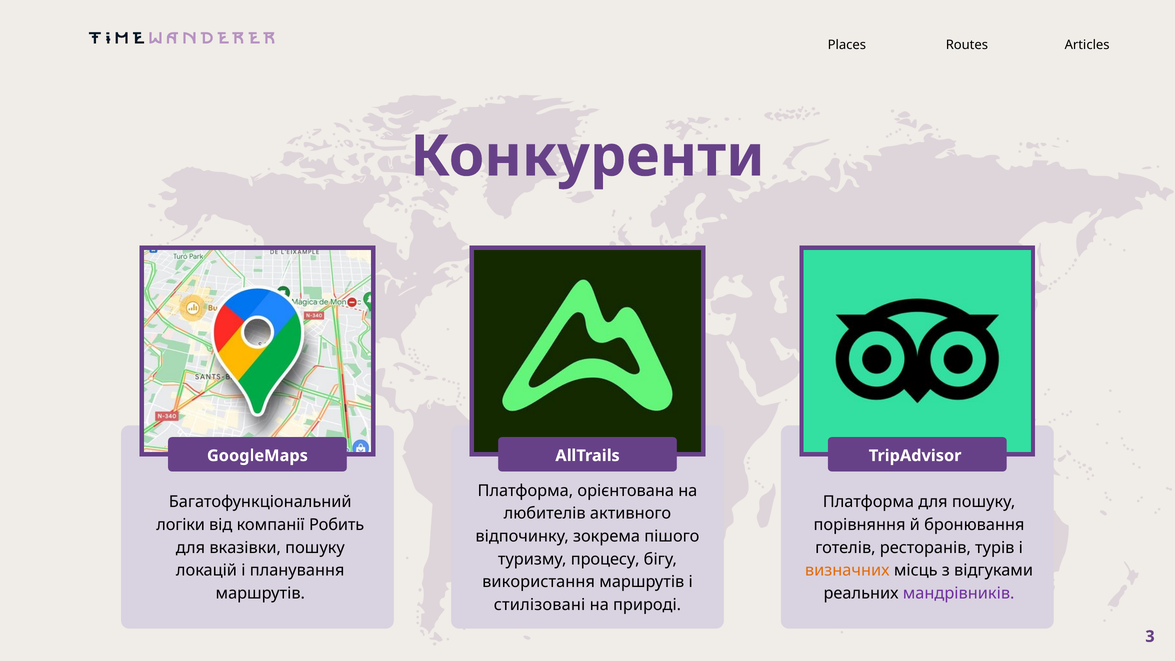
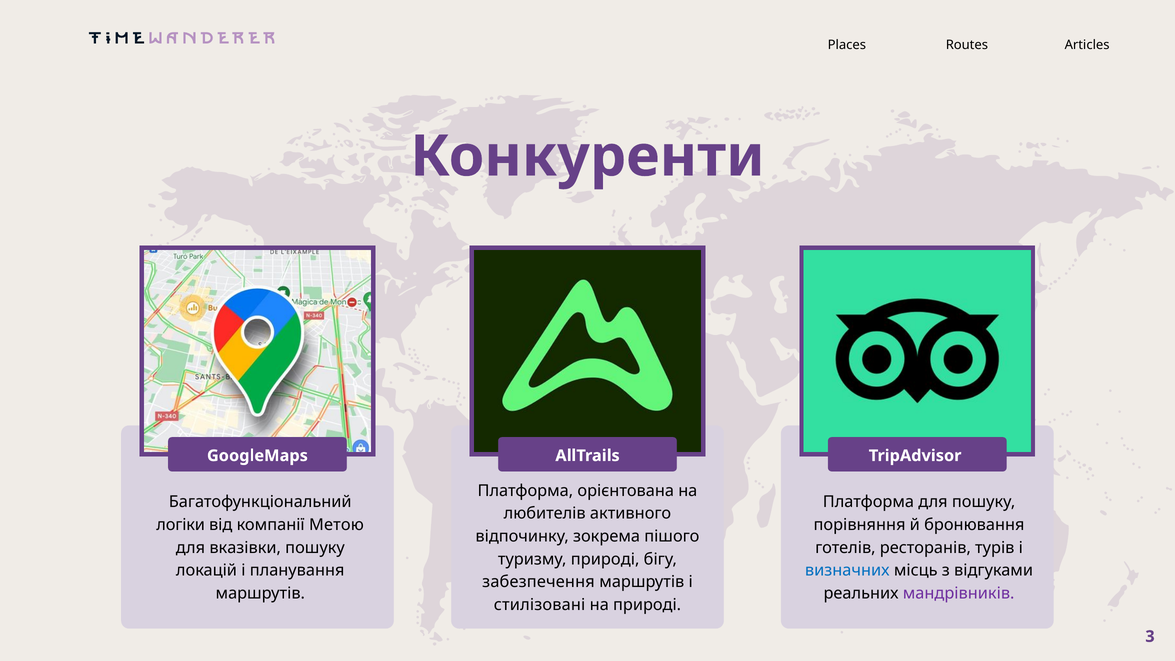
Робить: Робить -> Метою (336, 525)
туризму процесу: процесу -> природі (605, 559)
визначних colour: orange -> blue (847, 570)
використання: використання -> забезпечення (539, 582)
